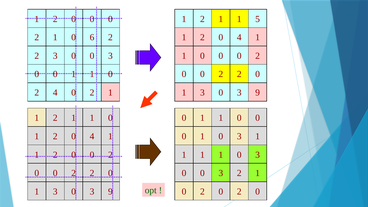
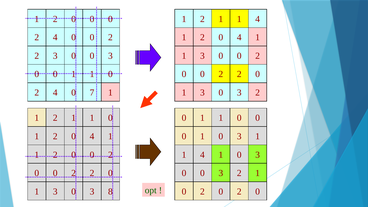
1 2 5: 5 -> 4 (258, 19)
1: 1 -> 4 (55, 37)
6: 6 -> 0 (92, 37)
0: 0 -> 3 (202, 56)
2: 2 -> 7 (92, 93)
9: 9 -> 2 (258, 93)
1: 1 -> 4 (202, 155)
9: 9 -> 8 (110, 192)
